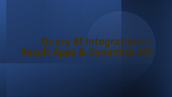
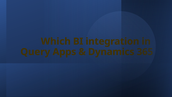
Query: Query -> Which (56, 41)
Result: Result -> Query (35, 52)
